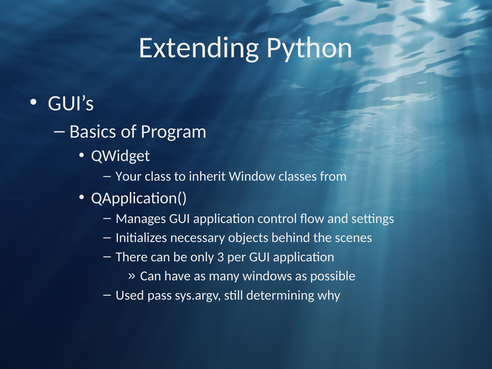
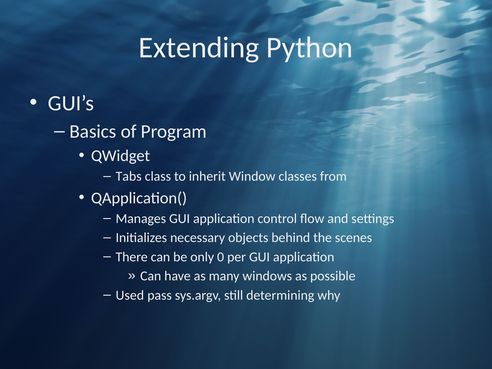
Your: Your -> Tabs (129, 176)
3: 3 -> 0 (221, 257)
